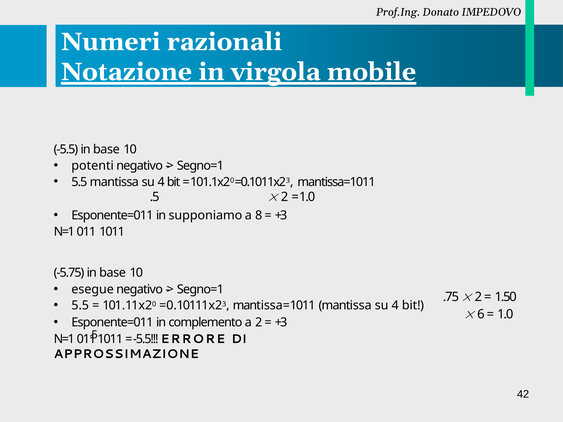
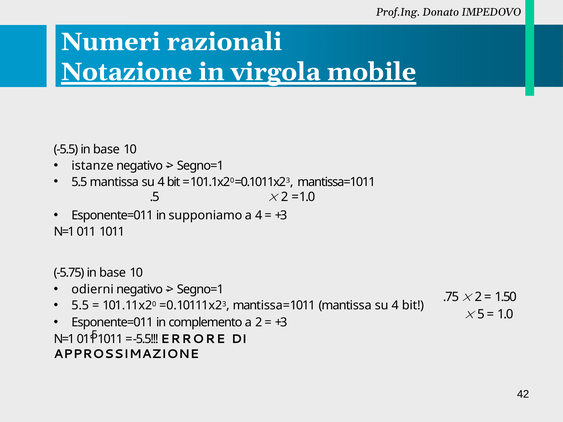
potenti: potenti -> istanze (93, 166)
a 8: 8 -> 4 (259, 215)
esegue: esegue -> odierni (93, 290)
6: 6 -> 5 (481, 314)
